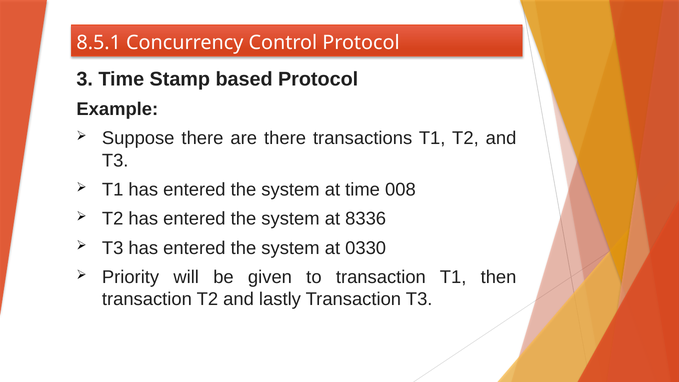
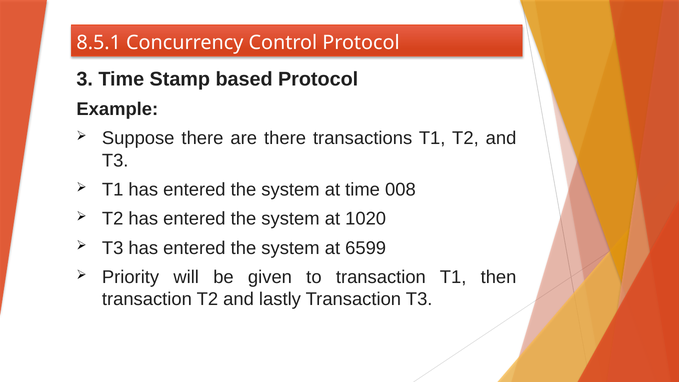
8336: 8336 -> 1020 (366, 219)
0330: 0330 -> 6599 (366, 248)
